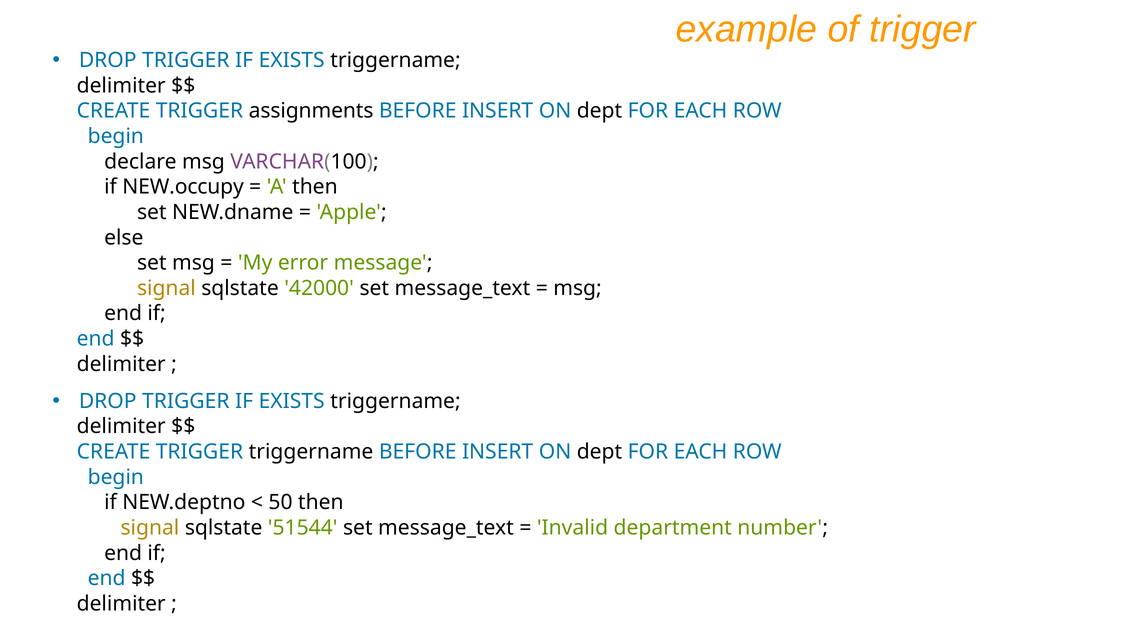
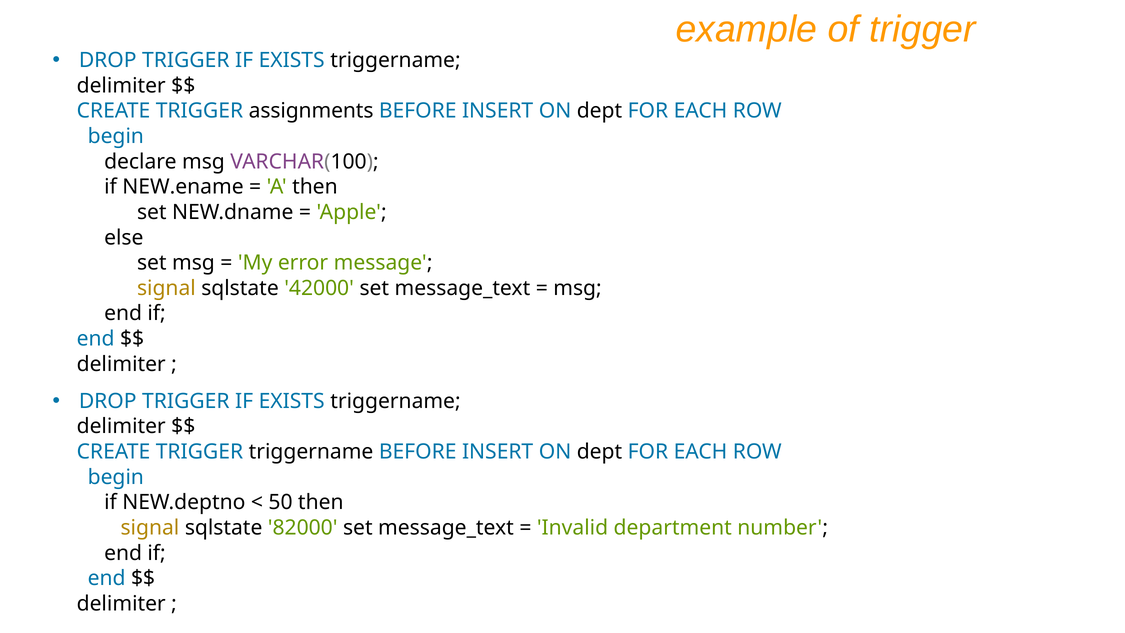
NEW.occupy: NEW.occupy -> NEW.ename (183, 187)
51544: 51544 -> 82000 (303, 528)
